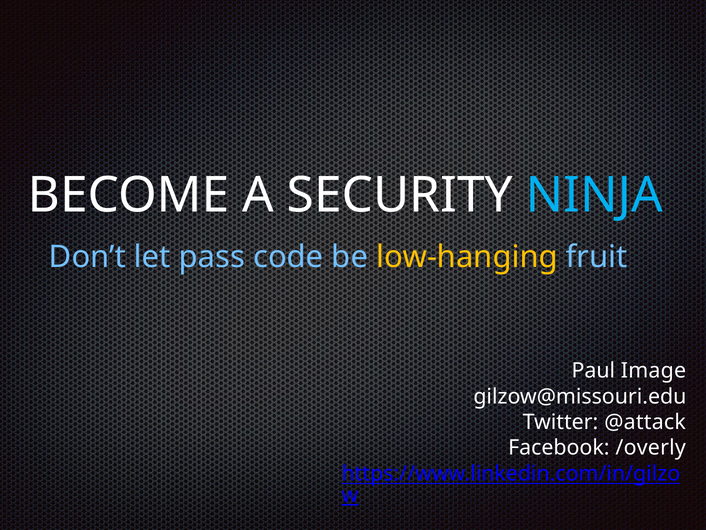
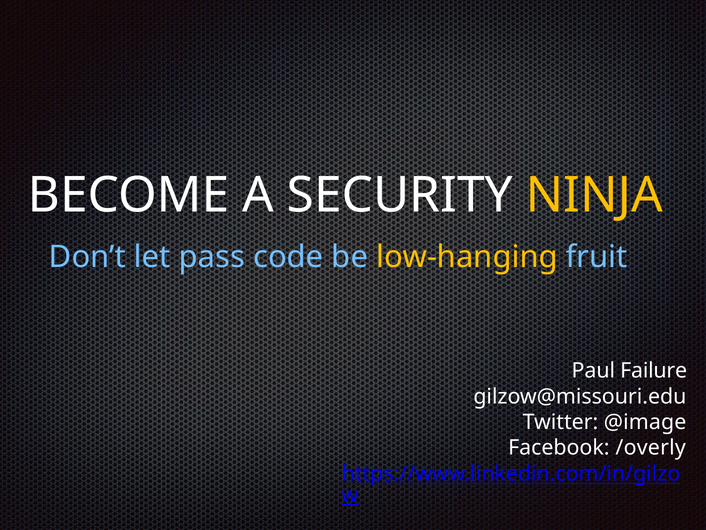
NINJA colour: light blue -> yellow (594, 195)
Image: Image -> Failure (654, 370)
@attack: @attack -> @image (645, 422)
